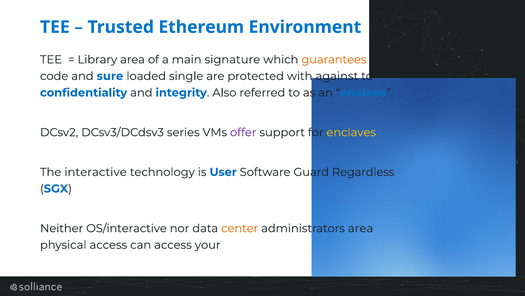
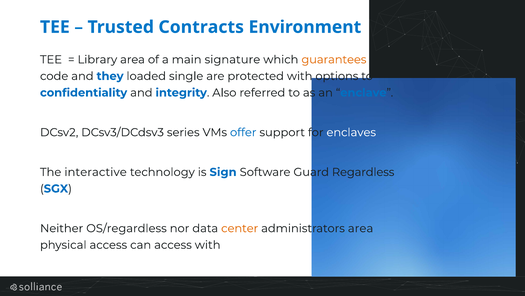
Ethereum: Ethereum -> Contracts (201, 27)
sure: sure -> they (110, 76)
against: against -> options (337, 76)
offer colour: purple -> blue (243, 132)
enclaves colour: yellow -> white (351, 132)
User: User -> Sign (223, 172)
OS/interactive: OS/interactive -> OS/regardless (126, 228)
access your: your -> with (208, 244)
